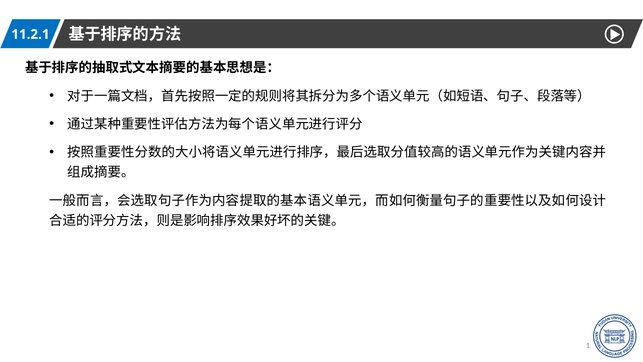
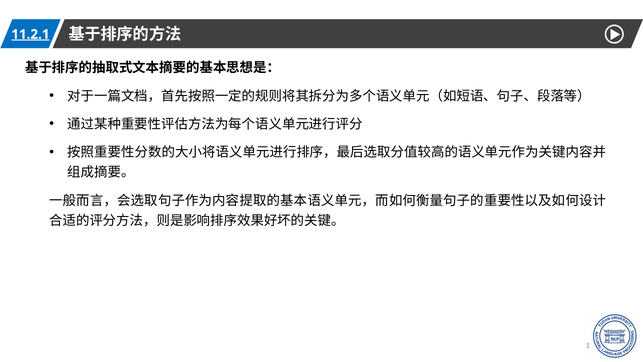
11.2.1 underline: none -> present (30, 34)
